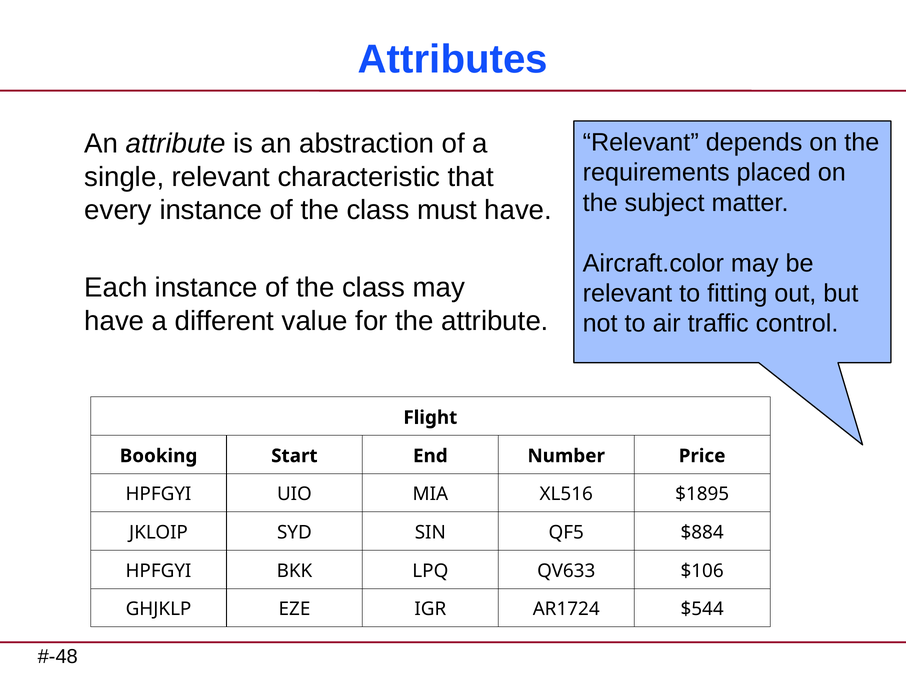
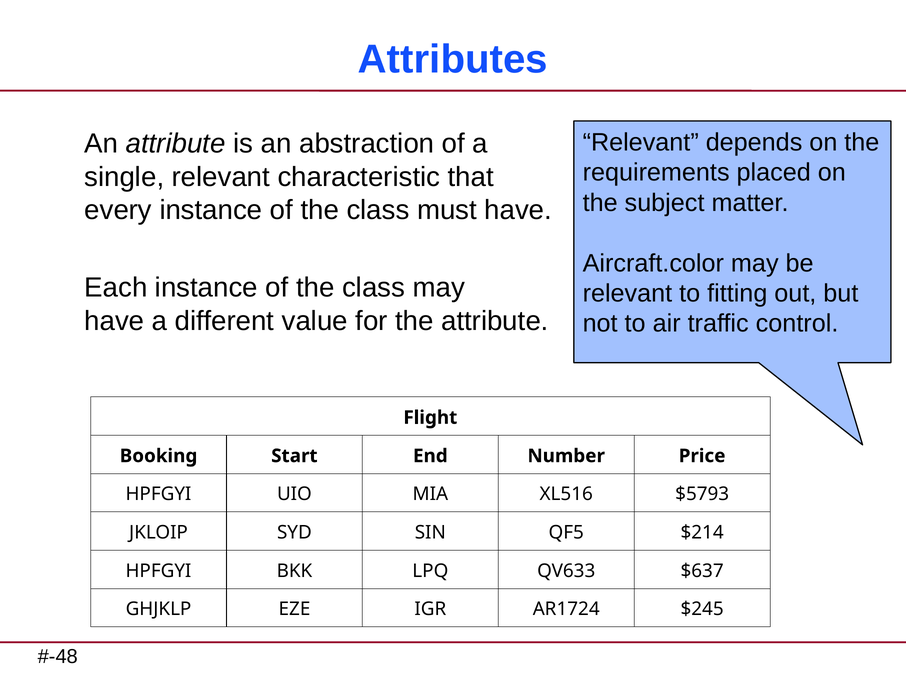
$1895: $1895 -> $5793 (702, 494)
$884: $884 -> $214 (702, 532)
$106: $106 -> $637 (702, 571)
$544: $544 -> $245 (702, 609)
